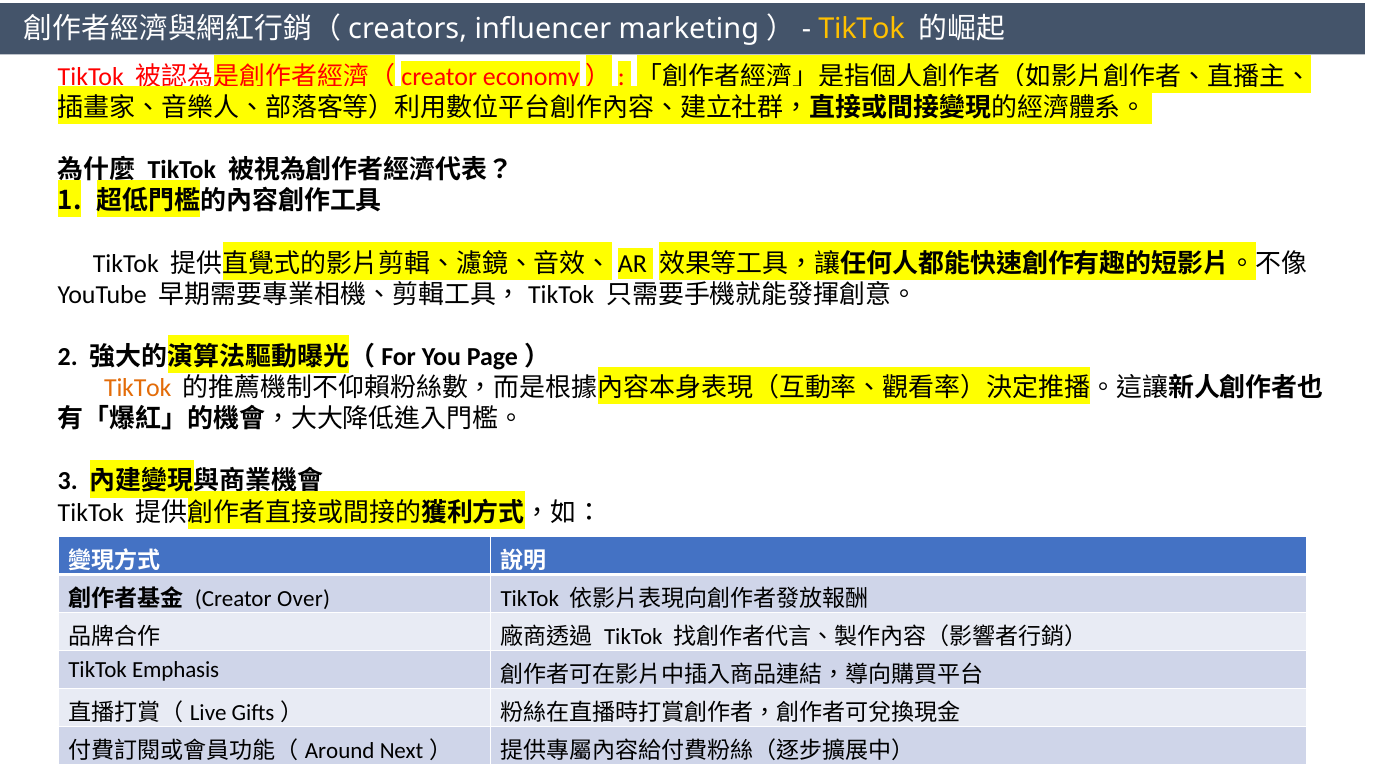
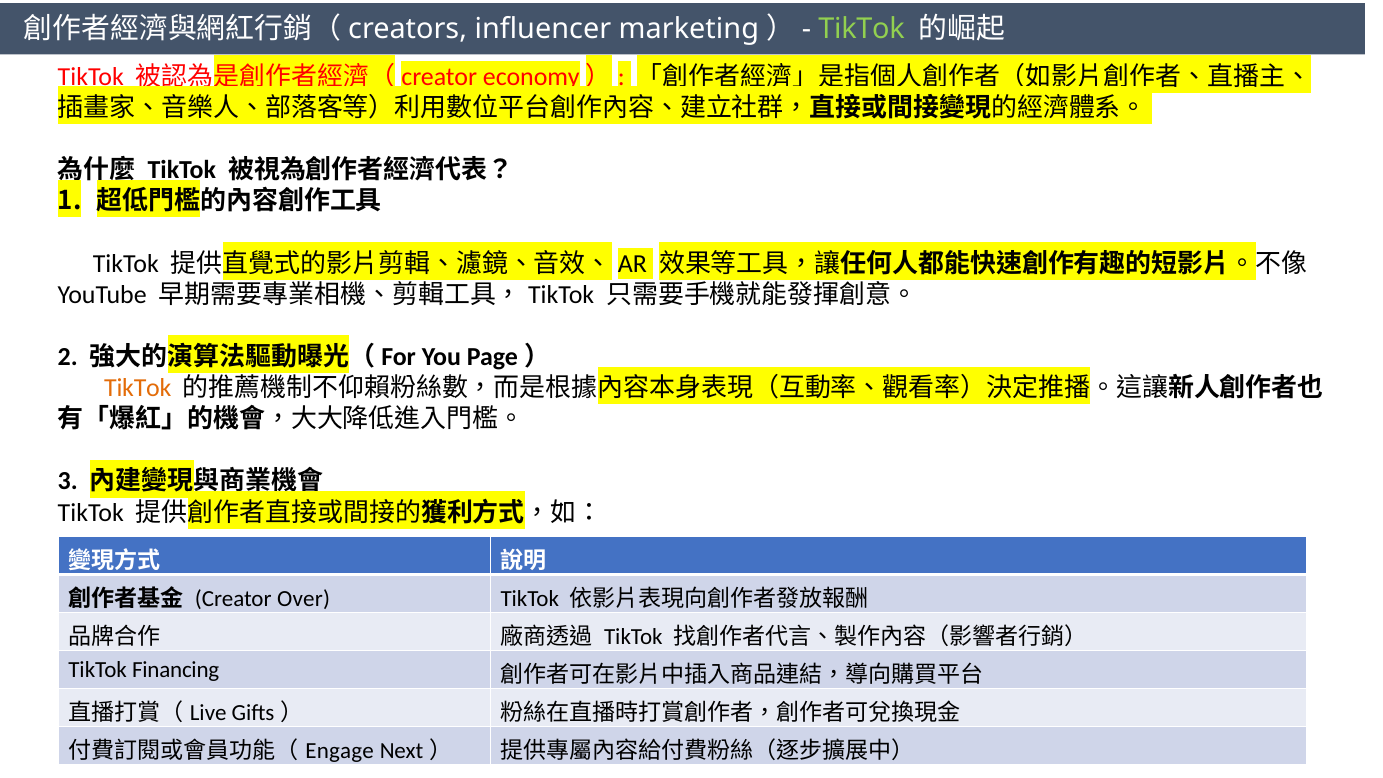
TikTok colour: yellow -> light green (862, 29)
Emphasis: Emphasis -> Financing (176, 670)
Around: Around -> Engage (340, 751)
